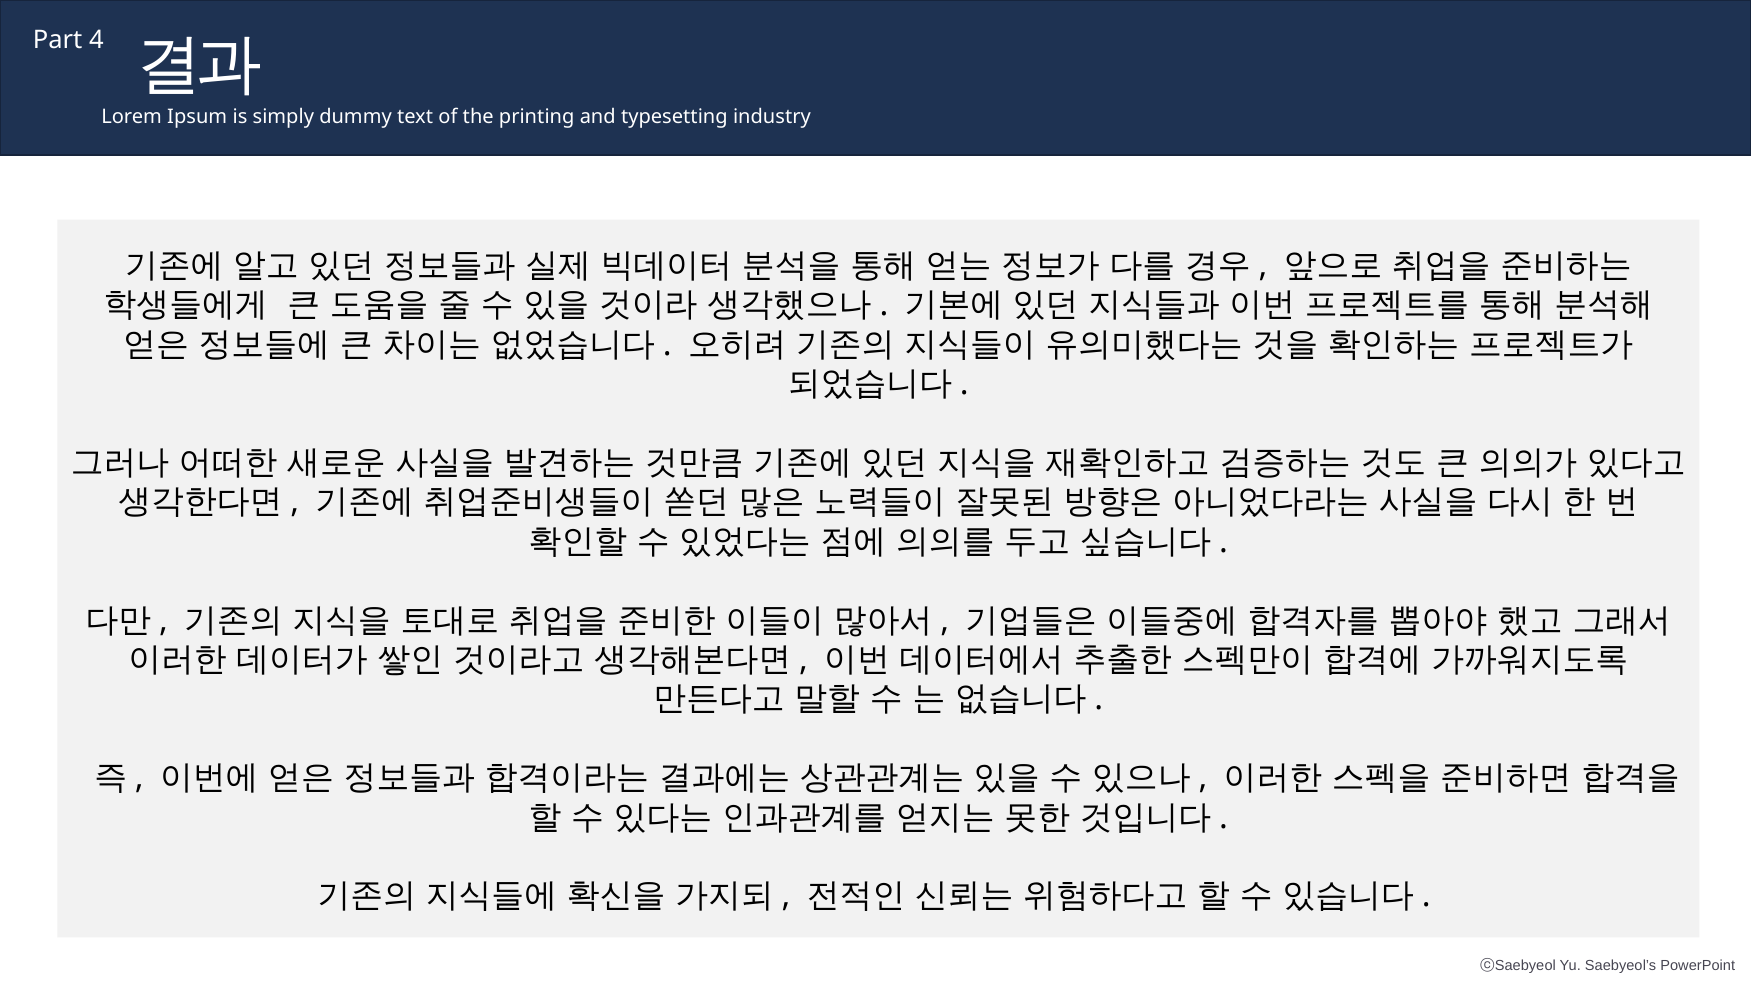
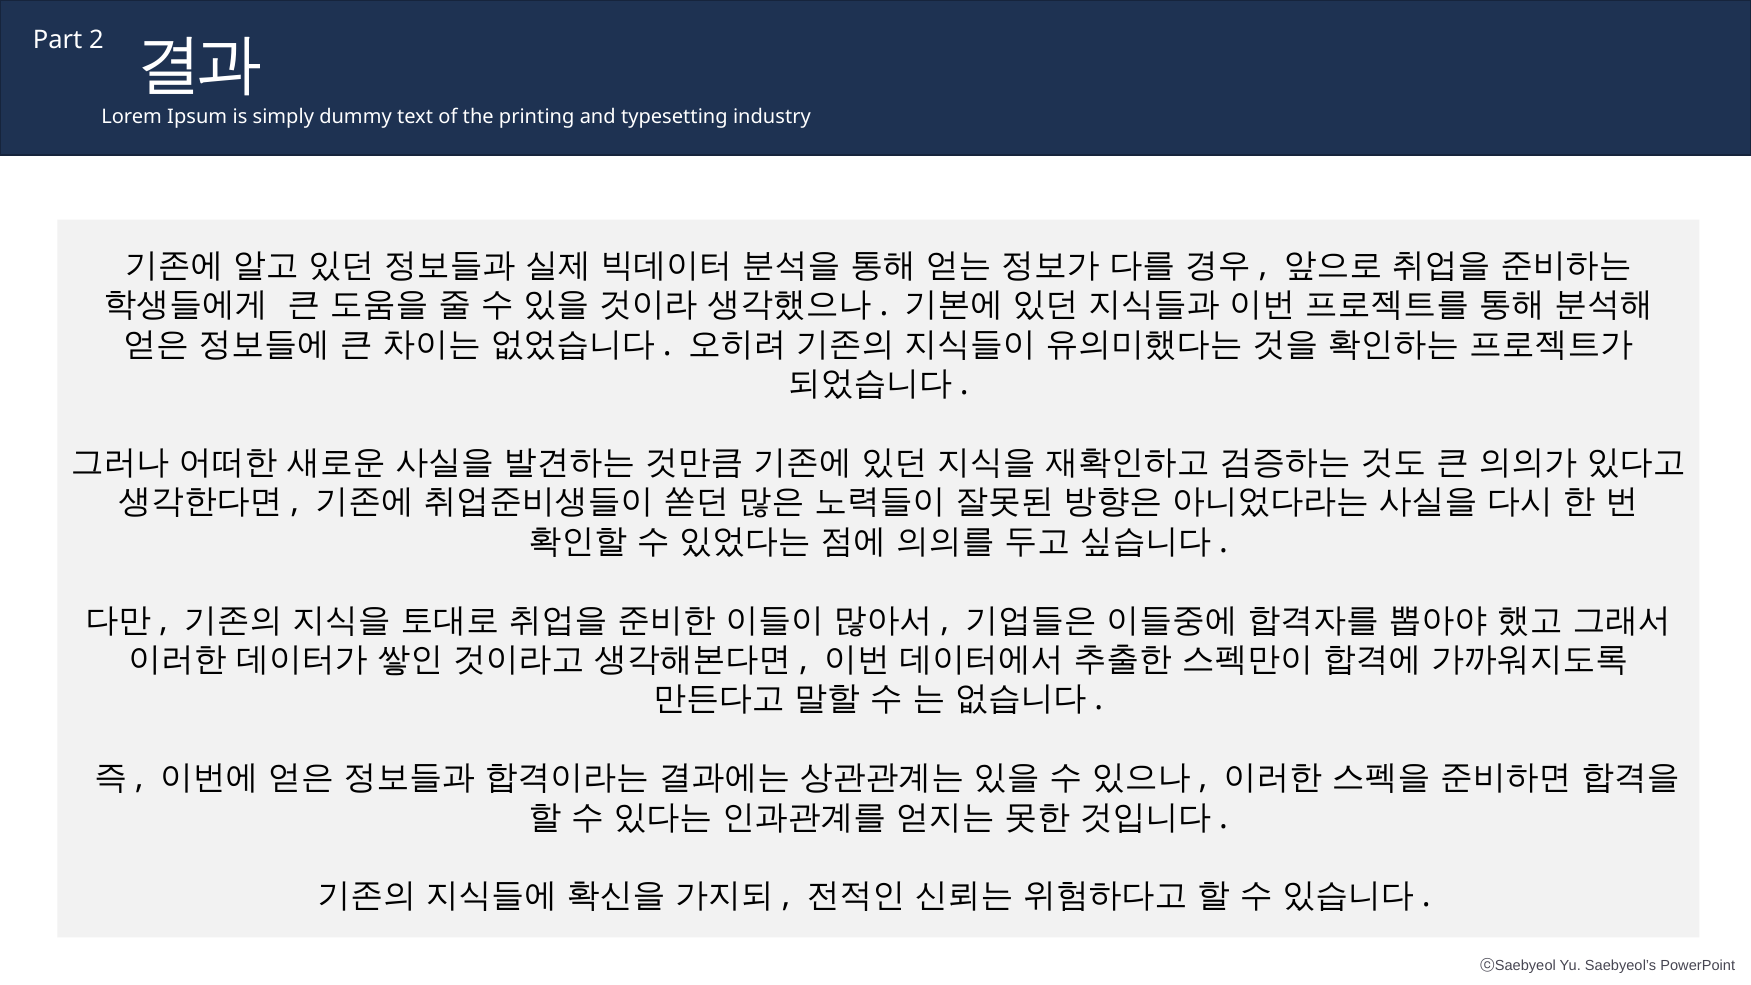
4: 4 -> 2 (96, 40)
